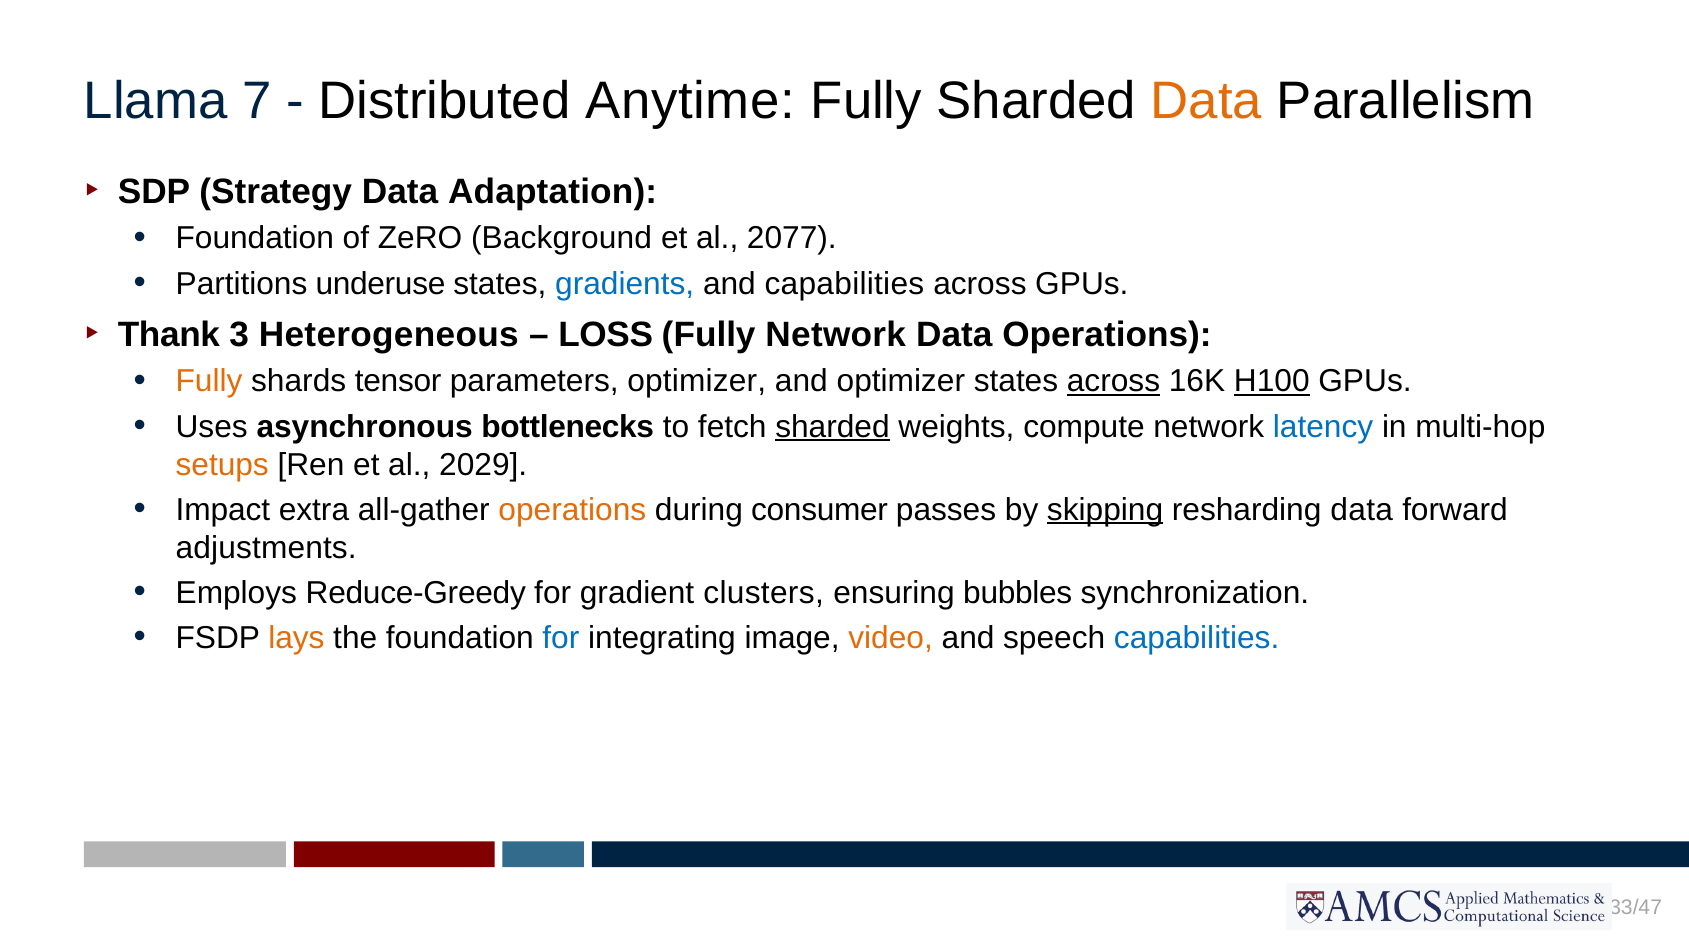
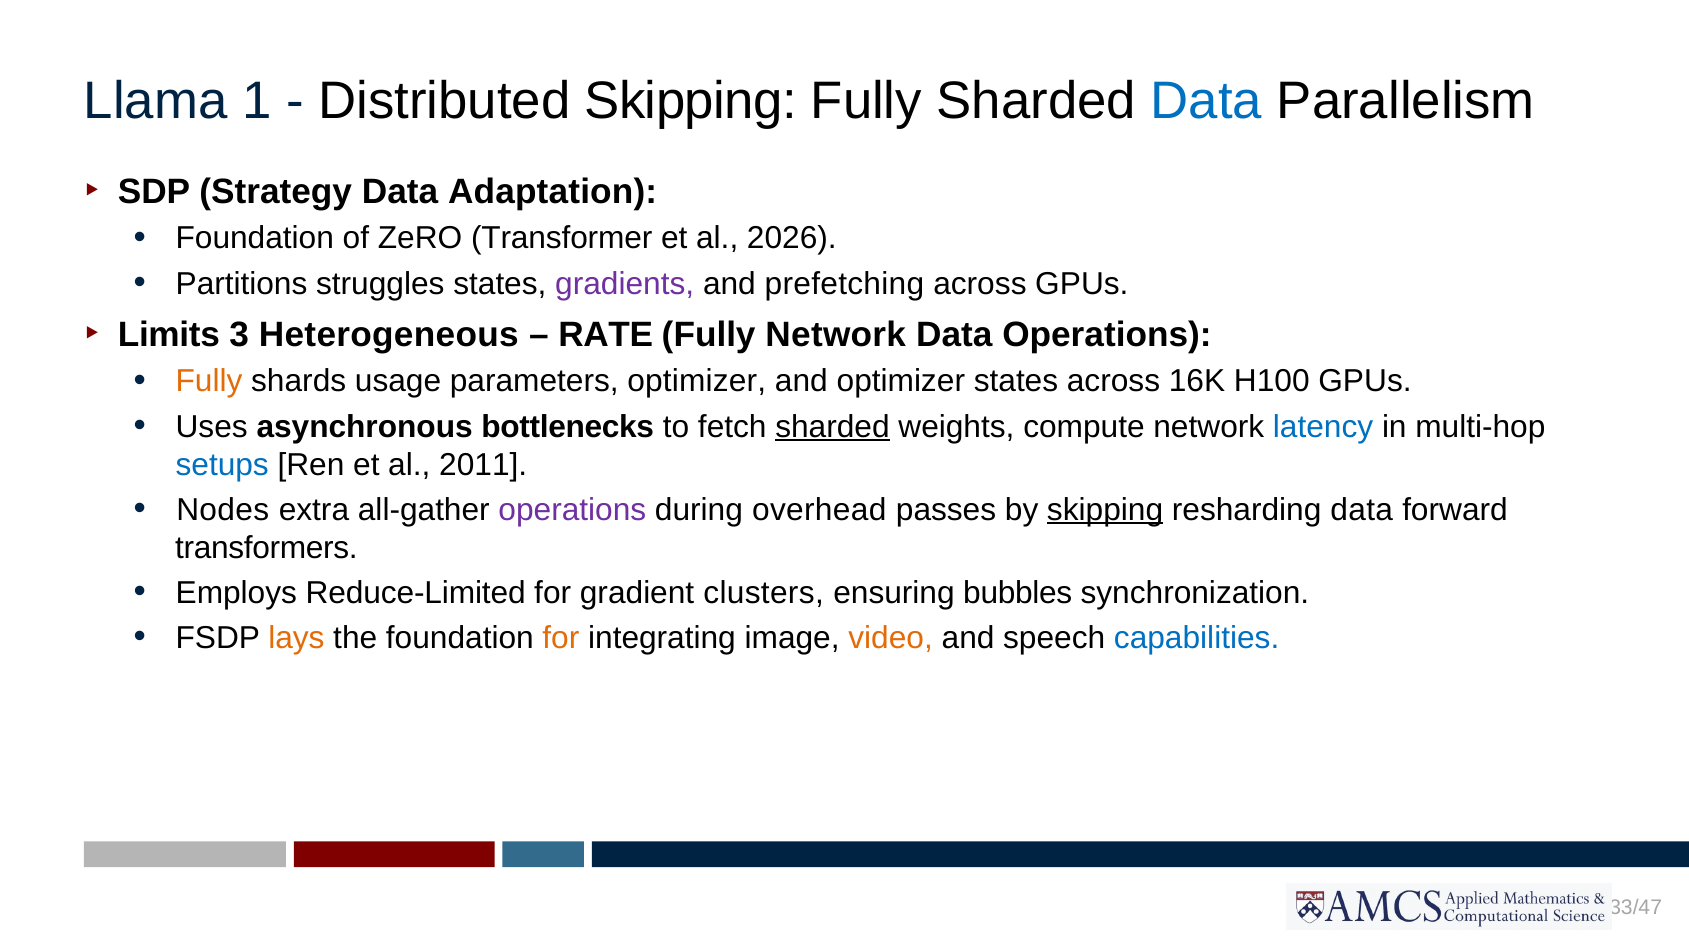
7: 7 -> 1 (257, 101)
Distributed Anytime: Anytime -> Skipping (691, 101)
Data colour: orange -> blue (1207, 101)
Background: Background -> Transformer (562, 239)
2077: 2077 -> 2026 (792, 239)
underuse: underuse -> struggles (380, 284)
gradients colour: blue -> purple (625, 284)
and capabilities: capabilities -> prefetching (844, 284)
Thank: Thank -> Limits (169, 335)
LOSS: LOSS -> RATE (606, 335)
tensor: tensor -> usage (398, 381)
across underline: present -> none (1113, 381)
H100 underline: present -> none (1272, 381)
setups colour: orange -> blue (222, 465)
2029: 2029 -> 2011 (483, 465)
Impact: Impact -> Nodes (223, 510)
operations colour: orange -> purple (572, 510)
consumer: consumer -> overhead (819, 510)
adjustments: adjustments -> transformers (266, 548)
Reduce-Greedy: Reduce-Greedy -> Reduce-Limited (416, 593)
for colour: blue -> orange (561, 638)
